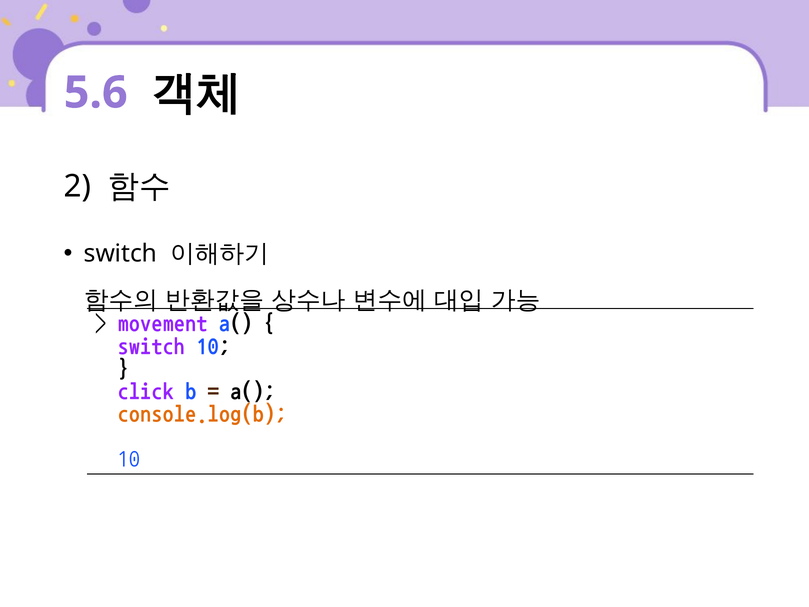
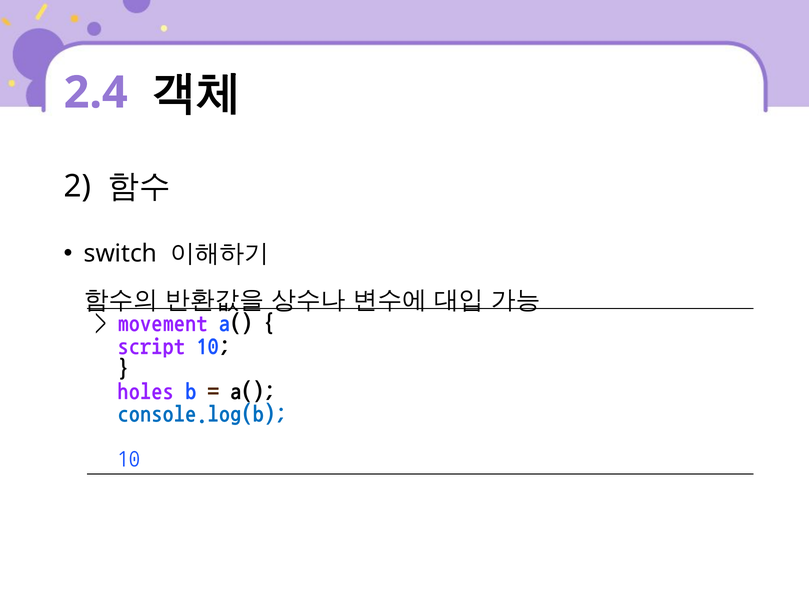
5.6: 5.6 -> 2.4 (96, 93)
switch: switch -> script (151, 345)
click: click -> holes (146, 390)
console.log(b colour: orange -> blue (202, 413)
